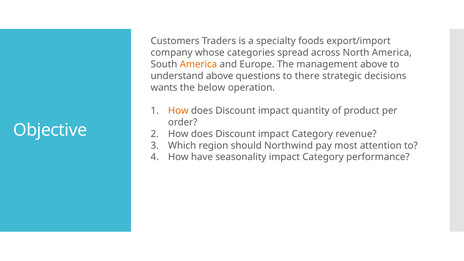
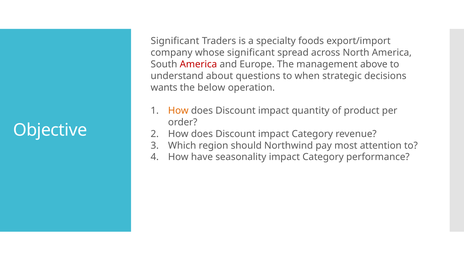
Customers: Customers -> Significant (175, 41)
whose categories: categories -> significant (251, 53)
America colour: orange -> red (198, 64)
understand above: above -> about (220, 76)
there: there -> when (307, 76)
